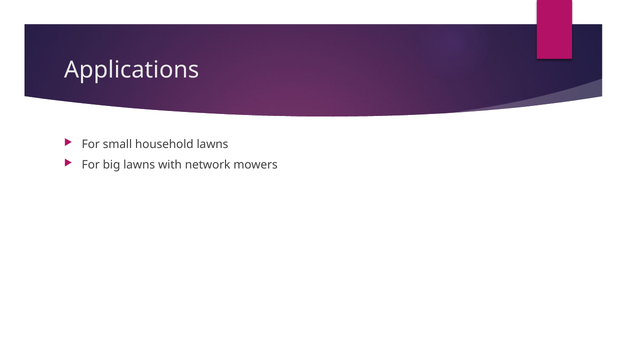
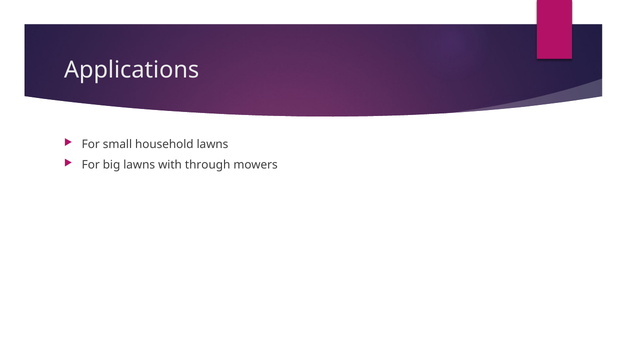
network: network -> through (208, 165)
